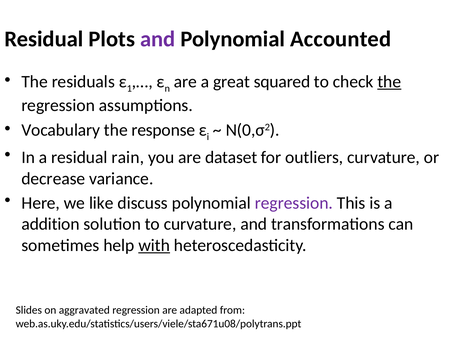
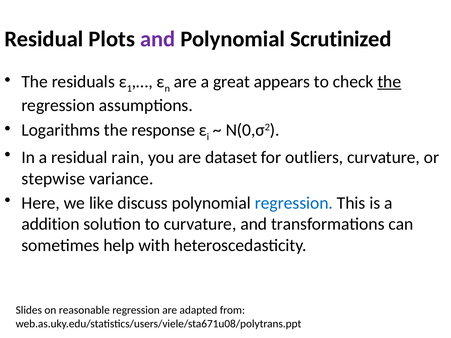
Accounted: Accounted -> Scrutinized (341, 39)
squared: squared -> appears (282, 82)
Vocabulary: Vocabulary -> Logarithms (61, 130)
decrease: decrease -> stepwise (53, 179)
regression colour: purple -> blue (294, 203)
with underline: present -> none (154, 245)
aggravated: aggravated -> reasonable (84, 310)
